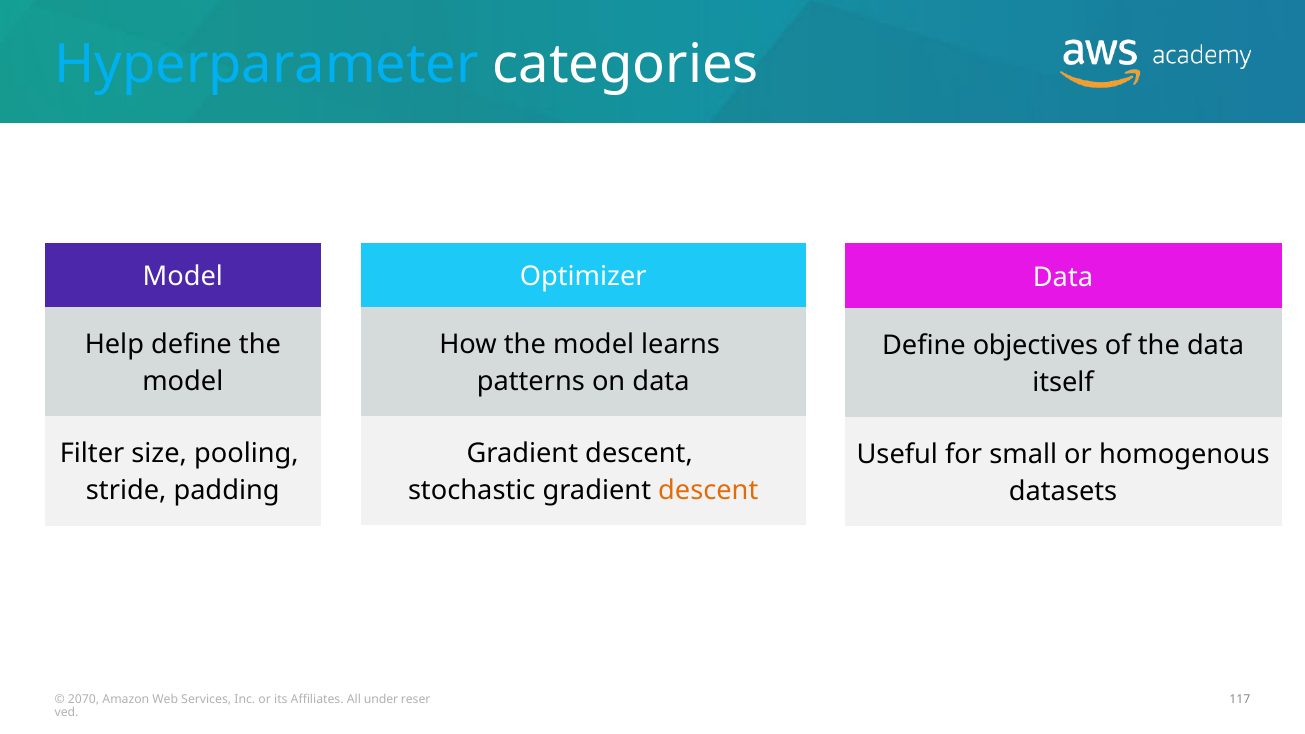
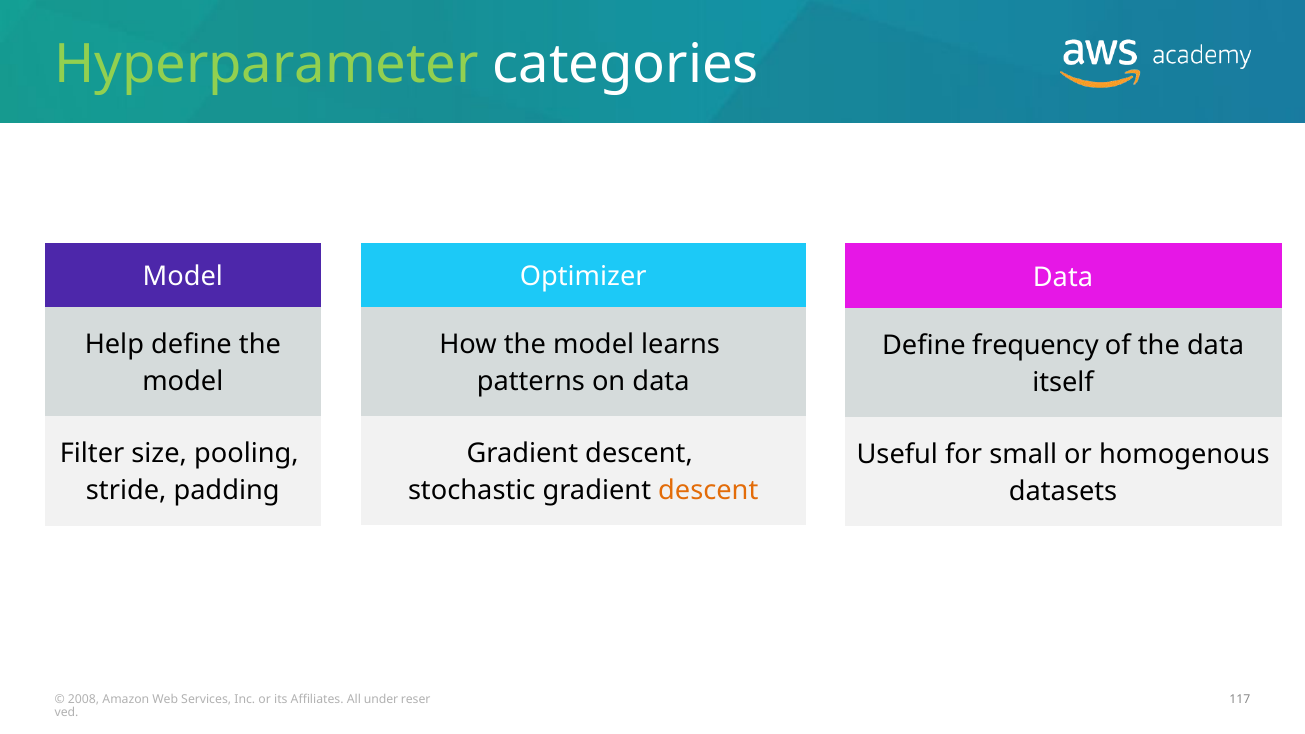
Hyperparameter colour: light blue -> light green (267, 64)
objectives: objectives -> frequency (1035, 345)
2070: 2070 -> 2008 (84, 700)
